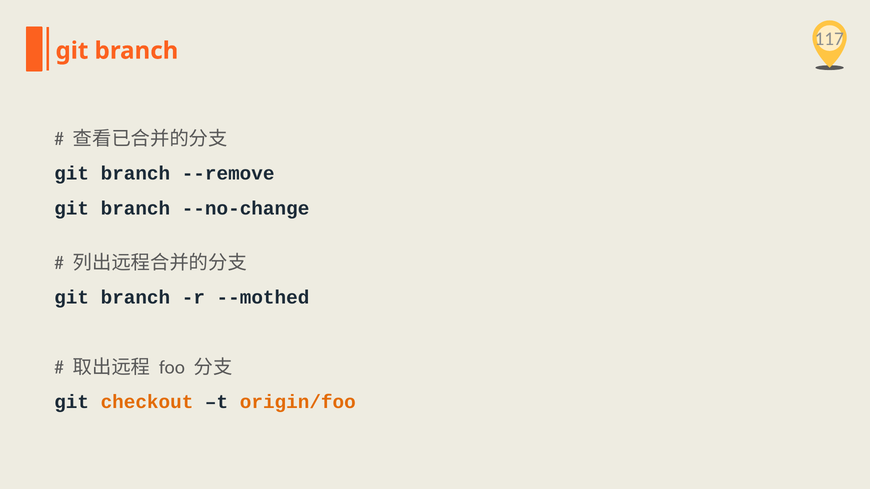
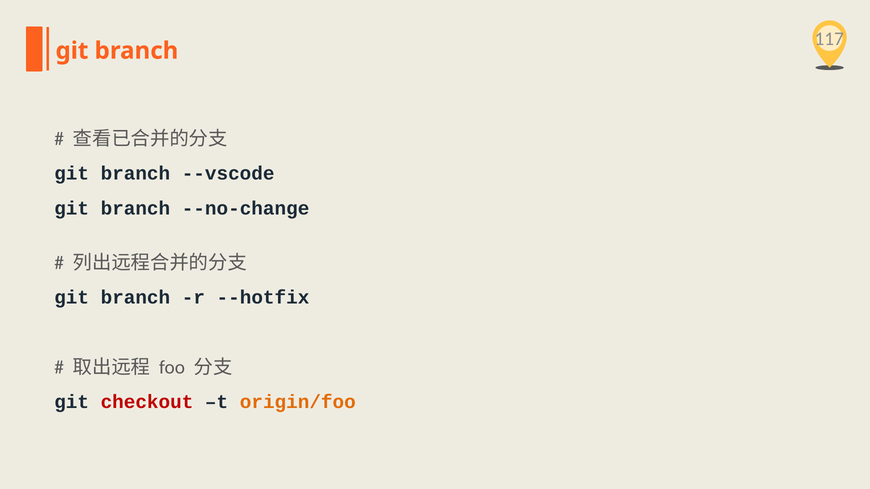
--remove: --remove -> --vscode (228, 174)
--mothed: --mothed -> --hotfix (263, 298)
checkout colour: orange -> red (147, 402)
